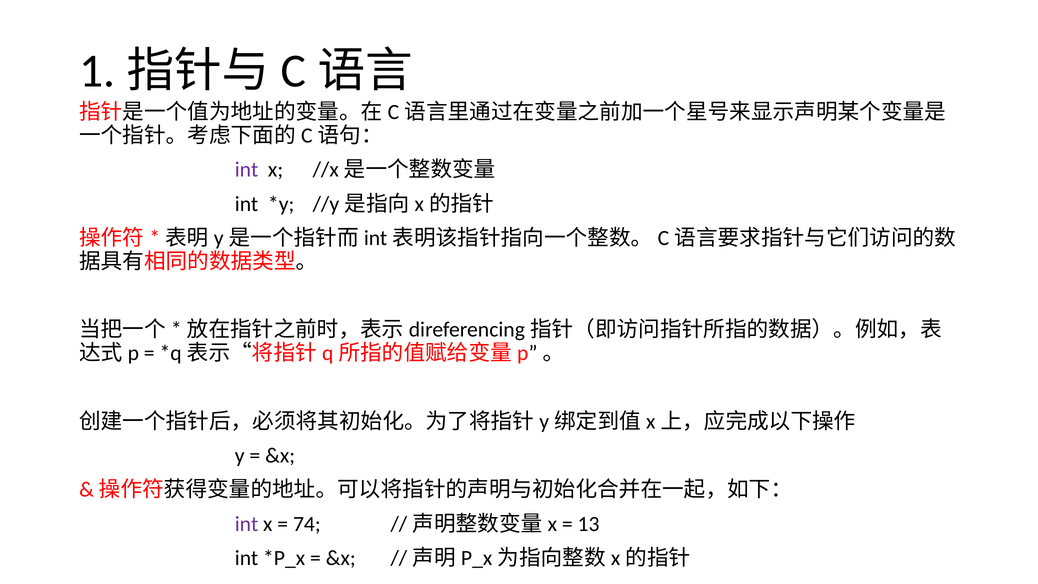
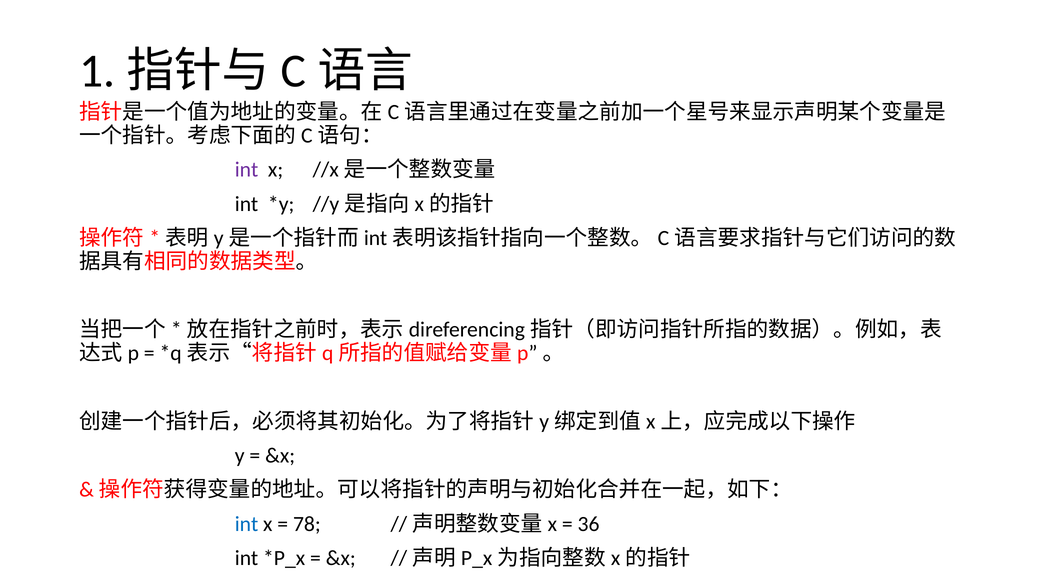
int colour: purple -> blue (247, 524)
74: 74 -> 78 (307, 524)
13: 13 -> 36 (589, 524)
